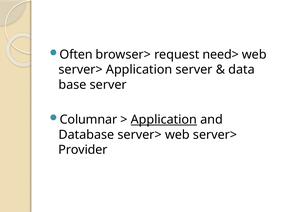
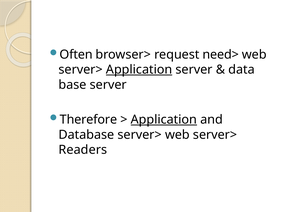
Application underline: none -> present (139, 70)
Columnar: Columnar -> Therefore (88, 120)
Provider: Provider -> Readers (83, 150)
